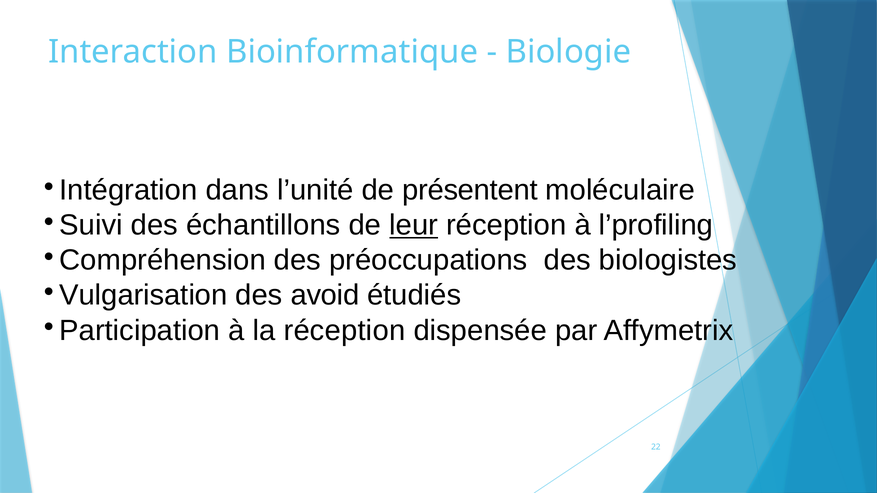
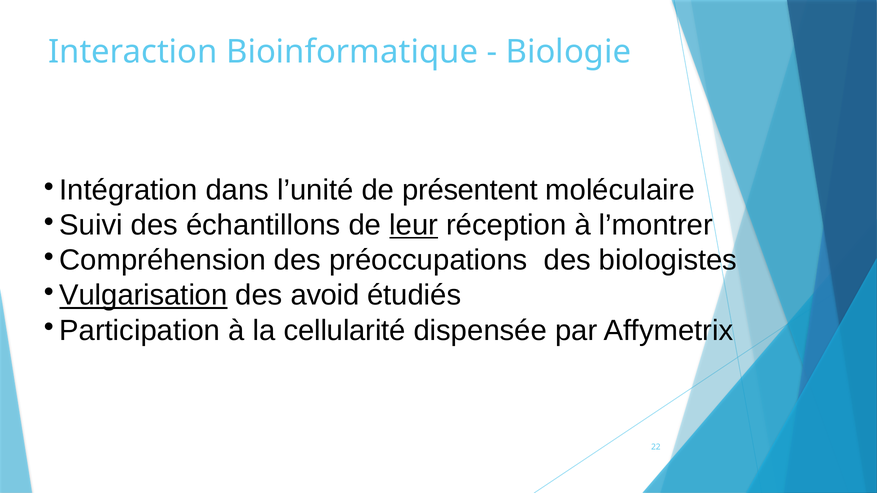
l’profiling: l’profiling -> l’montrer (656, 225)
Vulgarisation underline: none -> present (143, 296)
la réception: réception -> cellularité (345, 331)
